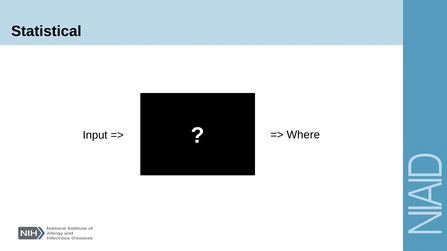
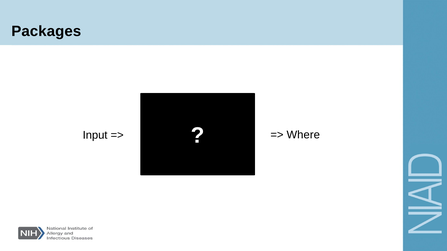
Statistical: Statistical -> Packages (46, 31)
